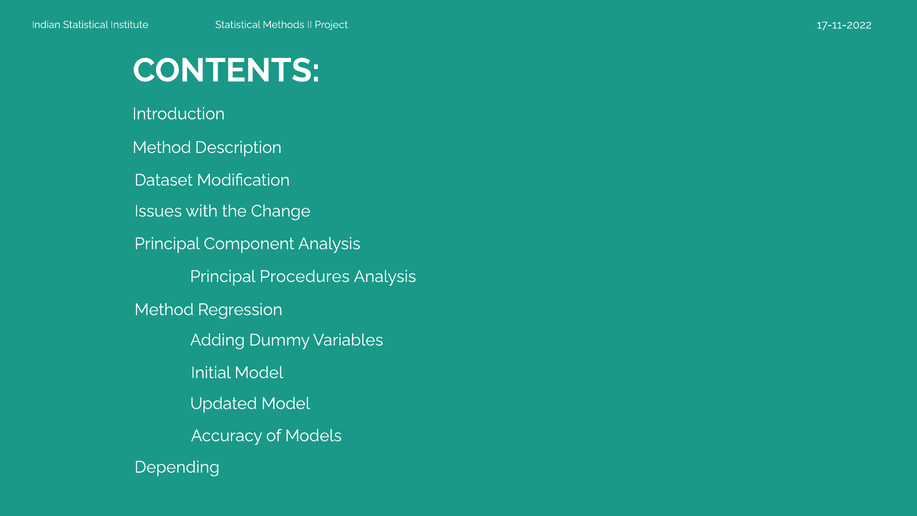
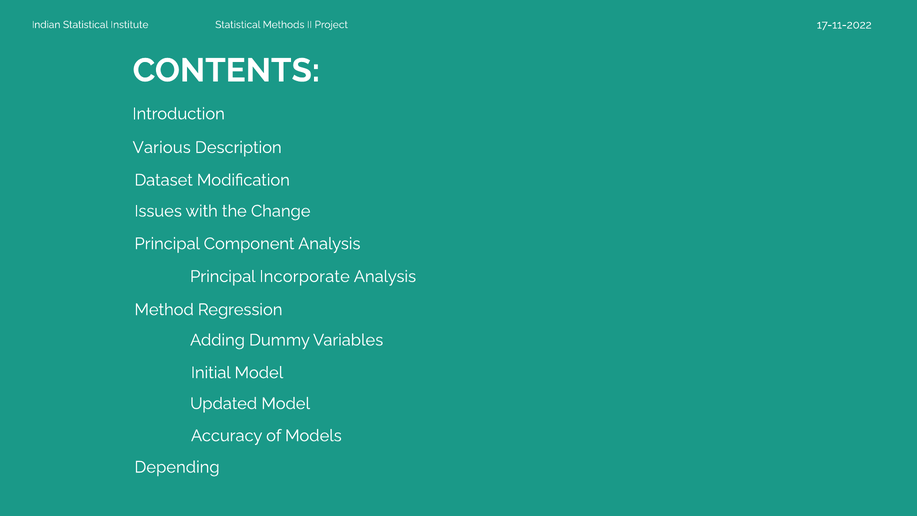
Method: Method -> Various (162, 147)
Procedures: Procedures -> Incorporate (305, 276)
